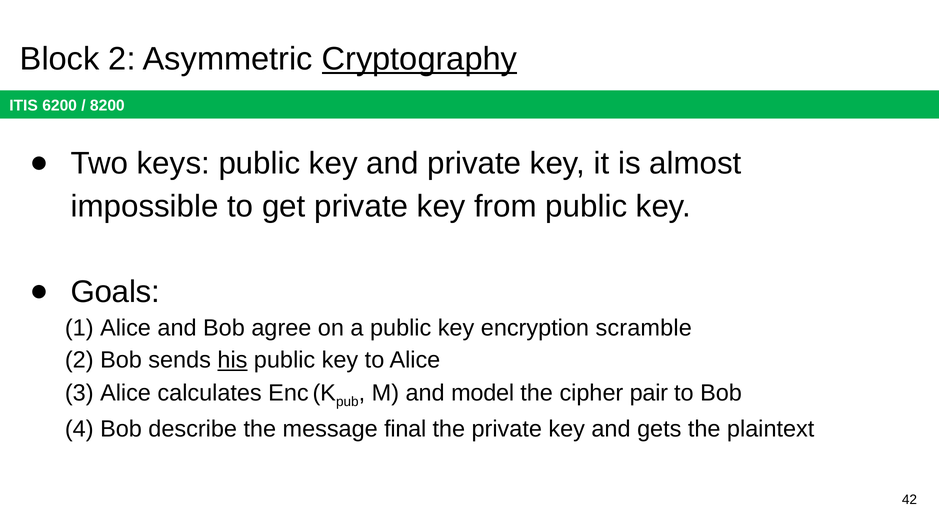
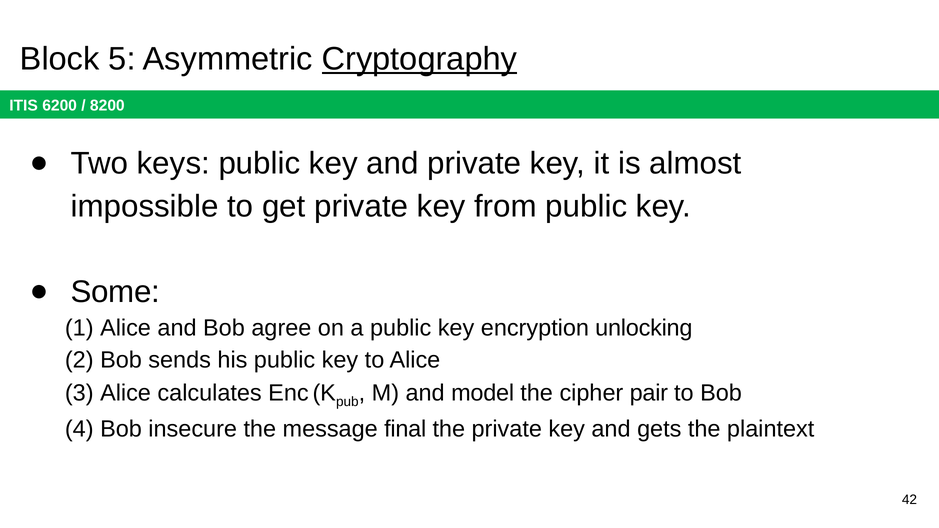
Block 2: 2 -> 5 (122, 59)
Goals: Goals -> Some (115, 292)
scramble: scramble -> unlocking (644, 328)
his underline: present -> none (232, 360)
describe: describe -> insecure (193, 429)
